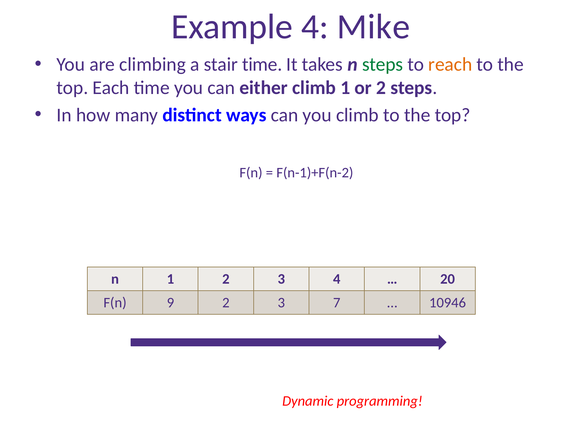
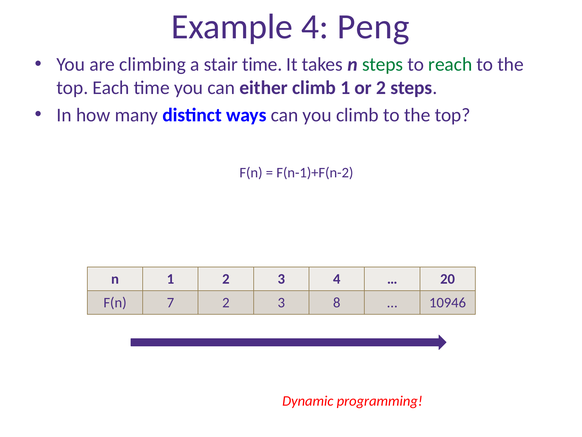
Mike: Mike -> Peng (373, 27)
reach colour: orange -> green (450, 64)
9: 9 -> 7 (170, 302)
7: 7 -> 8 (337, 302)
